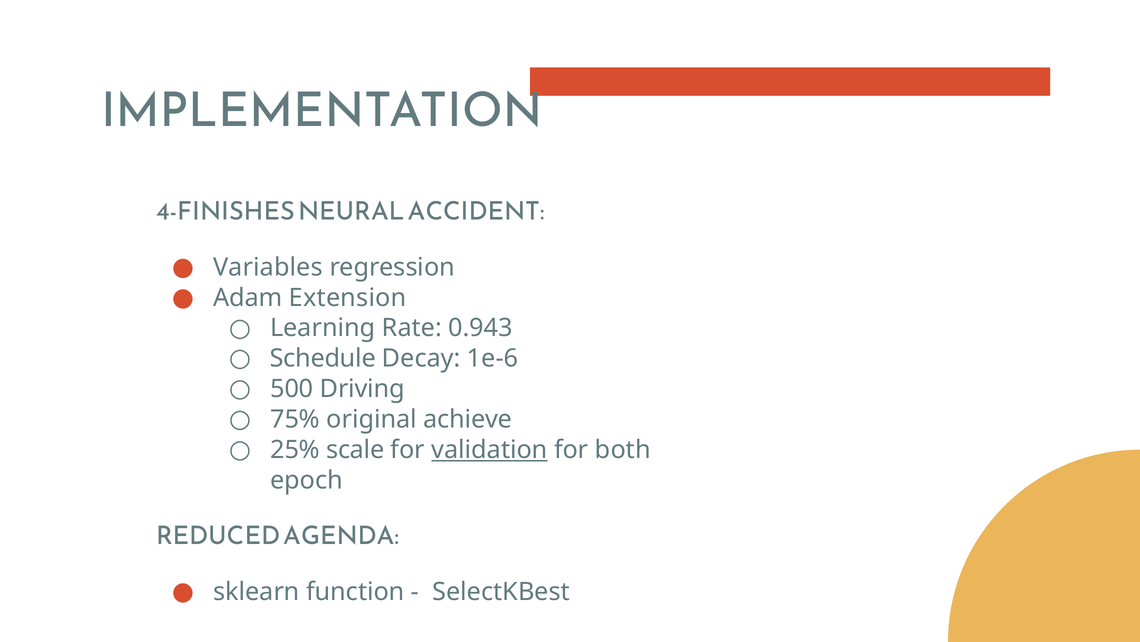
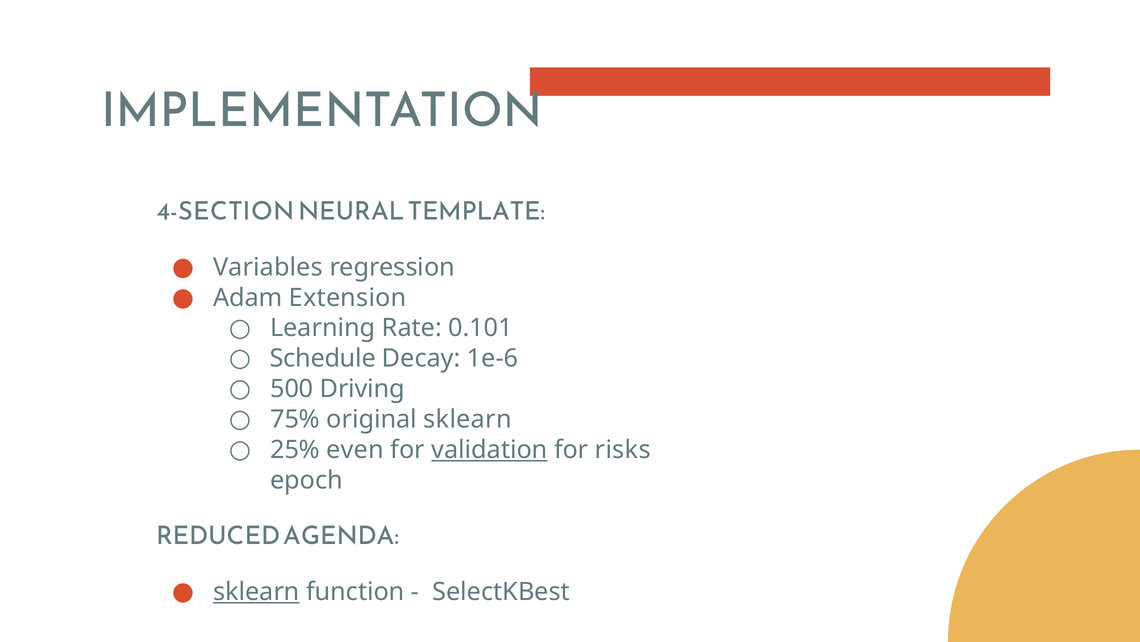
4-FINISHES: 4-FINISHES -> 4-SECTION (225, 211)
ACCIDENT: ACCIDENT -> TEMPLATE (476, 211)
0.943: 0.943 -> 0.101 (481, 328)
original achieve: achieve -> sklearn (468, 419)
scale: scale -> even (355, 449)
both: both -> risks (623, 449)
sklearn underline: none -> present (256, 591)
